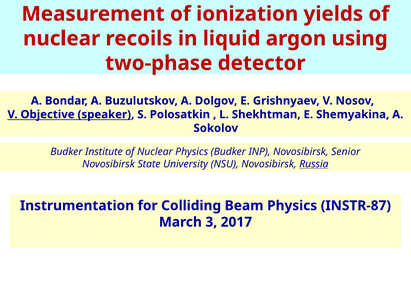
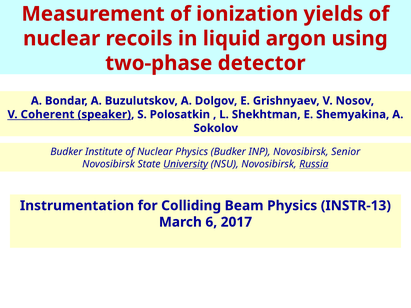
Objective: Objective -> Coherent (47, 115)
University underline: none -> present (186, 164)
INSTR-87: INSTR-87 -> INSTR-13 (356, 206)
3: 3 -> 6 (211, 222)
